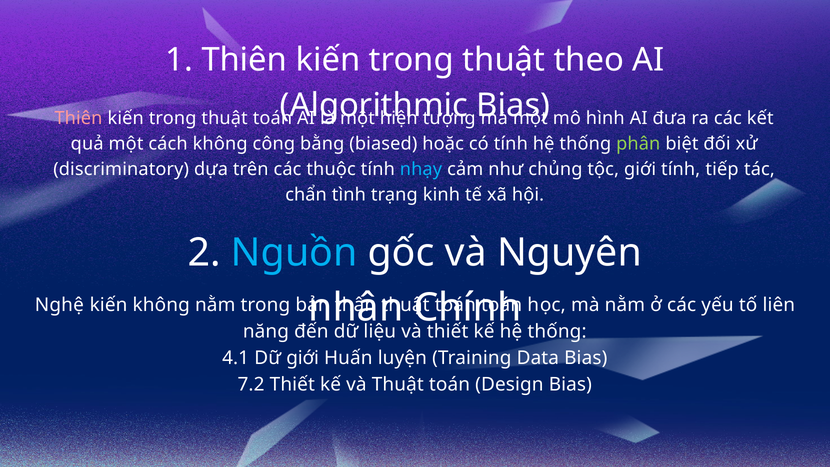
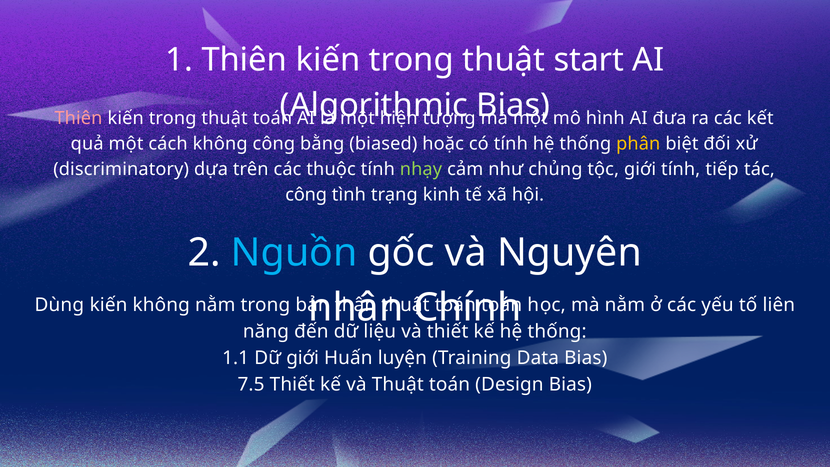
theo: theo -> start (589, 60)
phân colour: light green -> yellow (638, 144)
nhạy colour: light blue -> light green (421, 169)
chẩn: chẩn -> công (306, 195)
Nghệ: Nghệ -> Dùng (59, 305)
4.1: 4.1 -> 1.1 (236, 358)
7.2: 7.2 -> 7.5 (251, 385)
